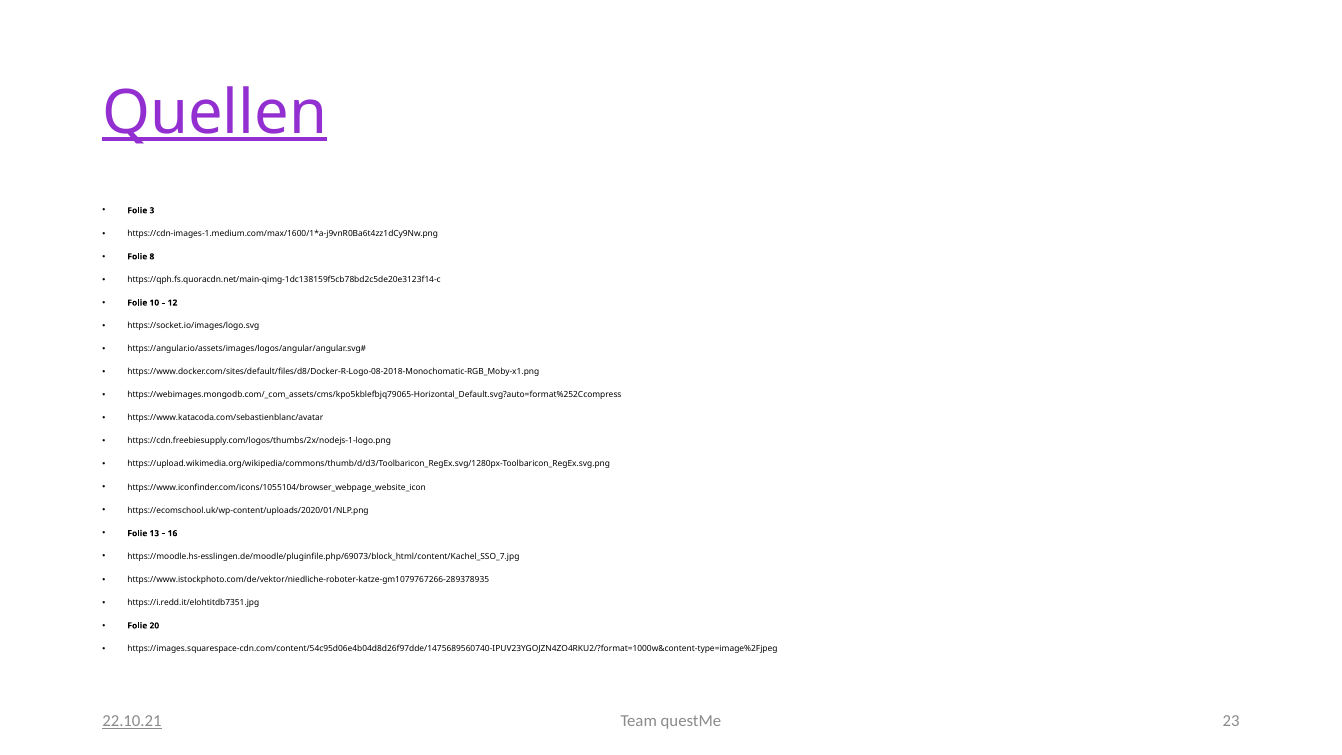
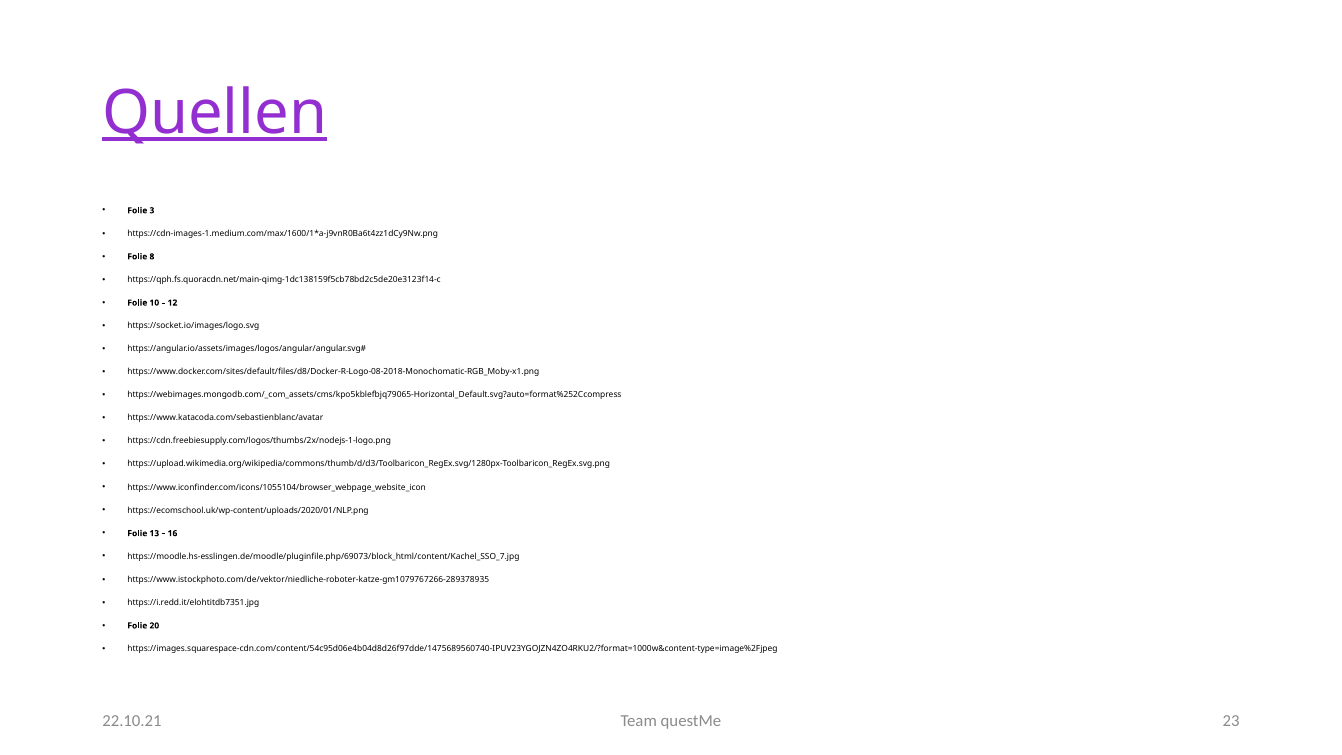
22.10.21 underline: present -> none (132, 721)
